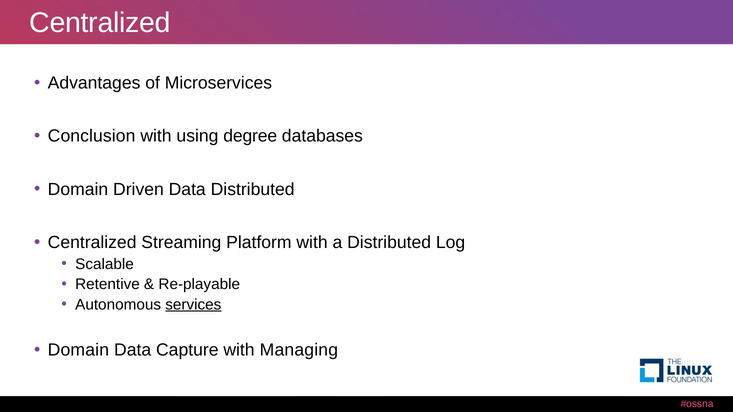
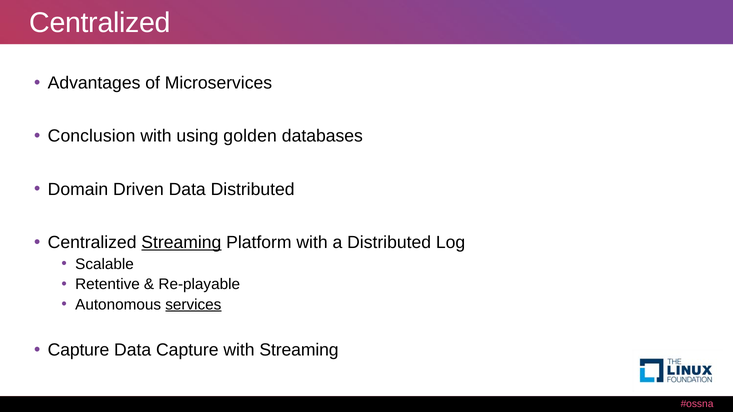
degree: degree -> golden (250, 136)
Streaming underline: none -> present (181, 243)
Domain: Domain -> Capture (79, 350)
with Managing: Managing -> Streaming (299, 350)
